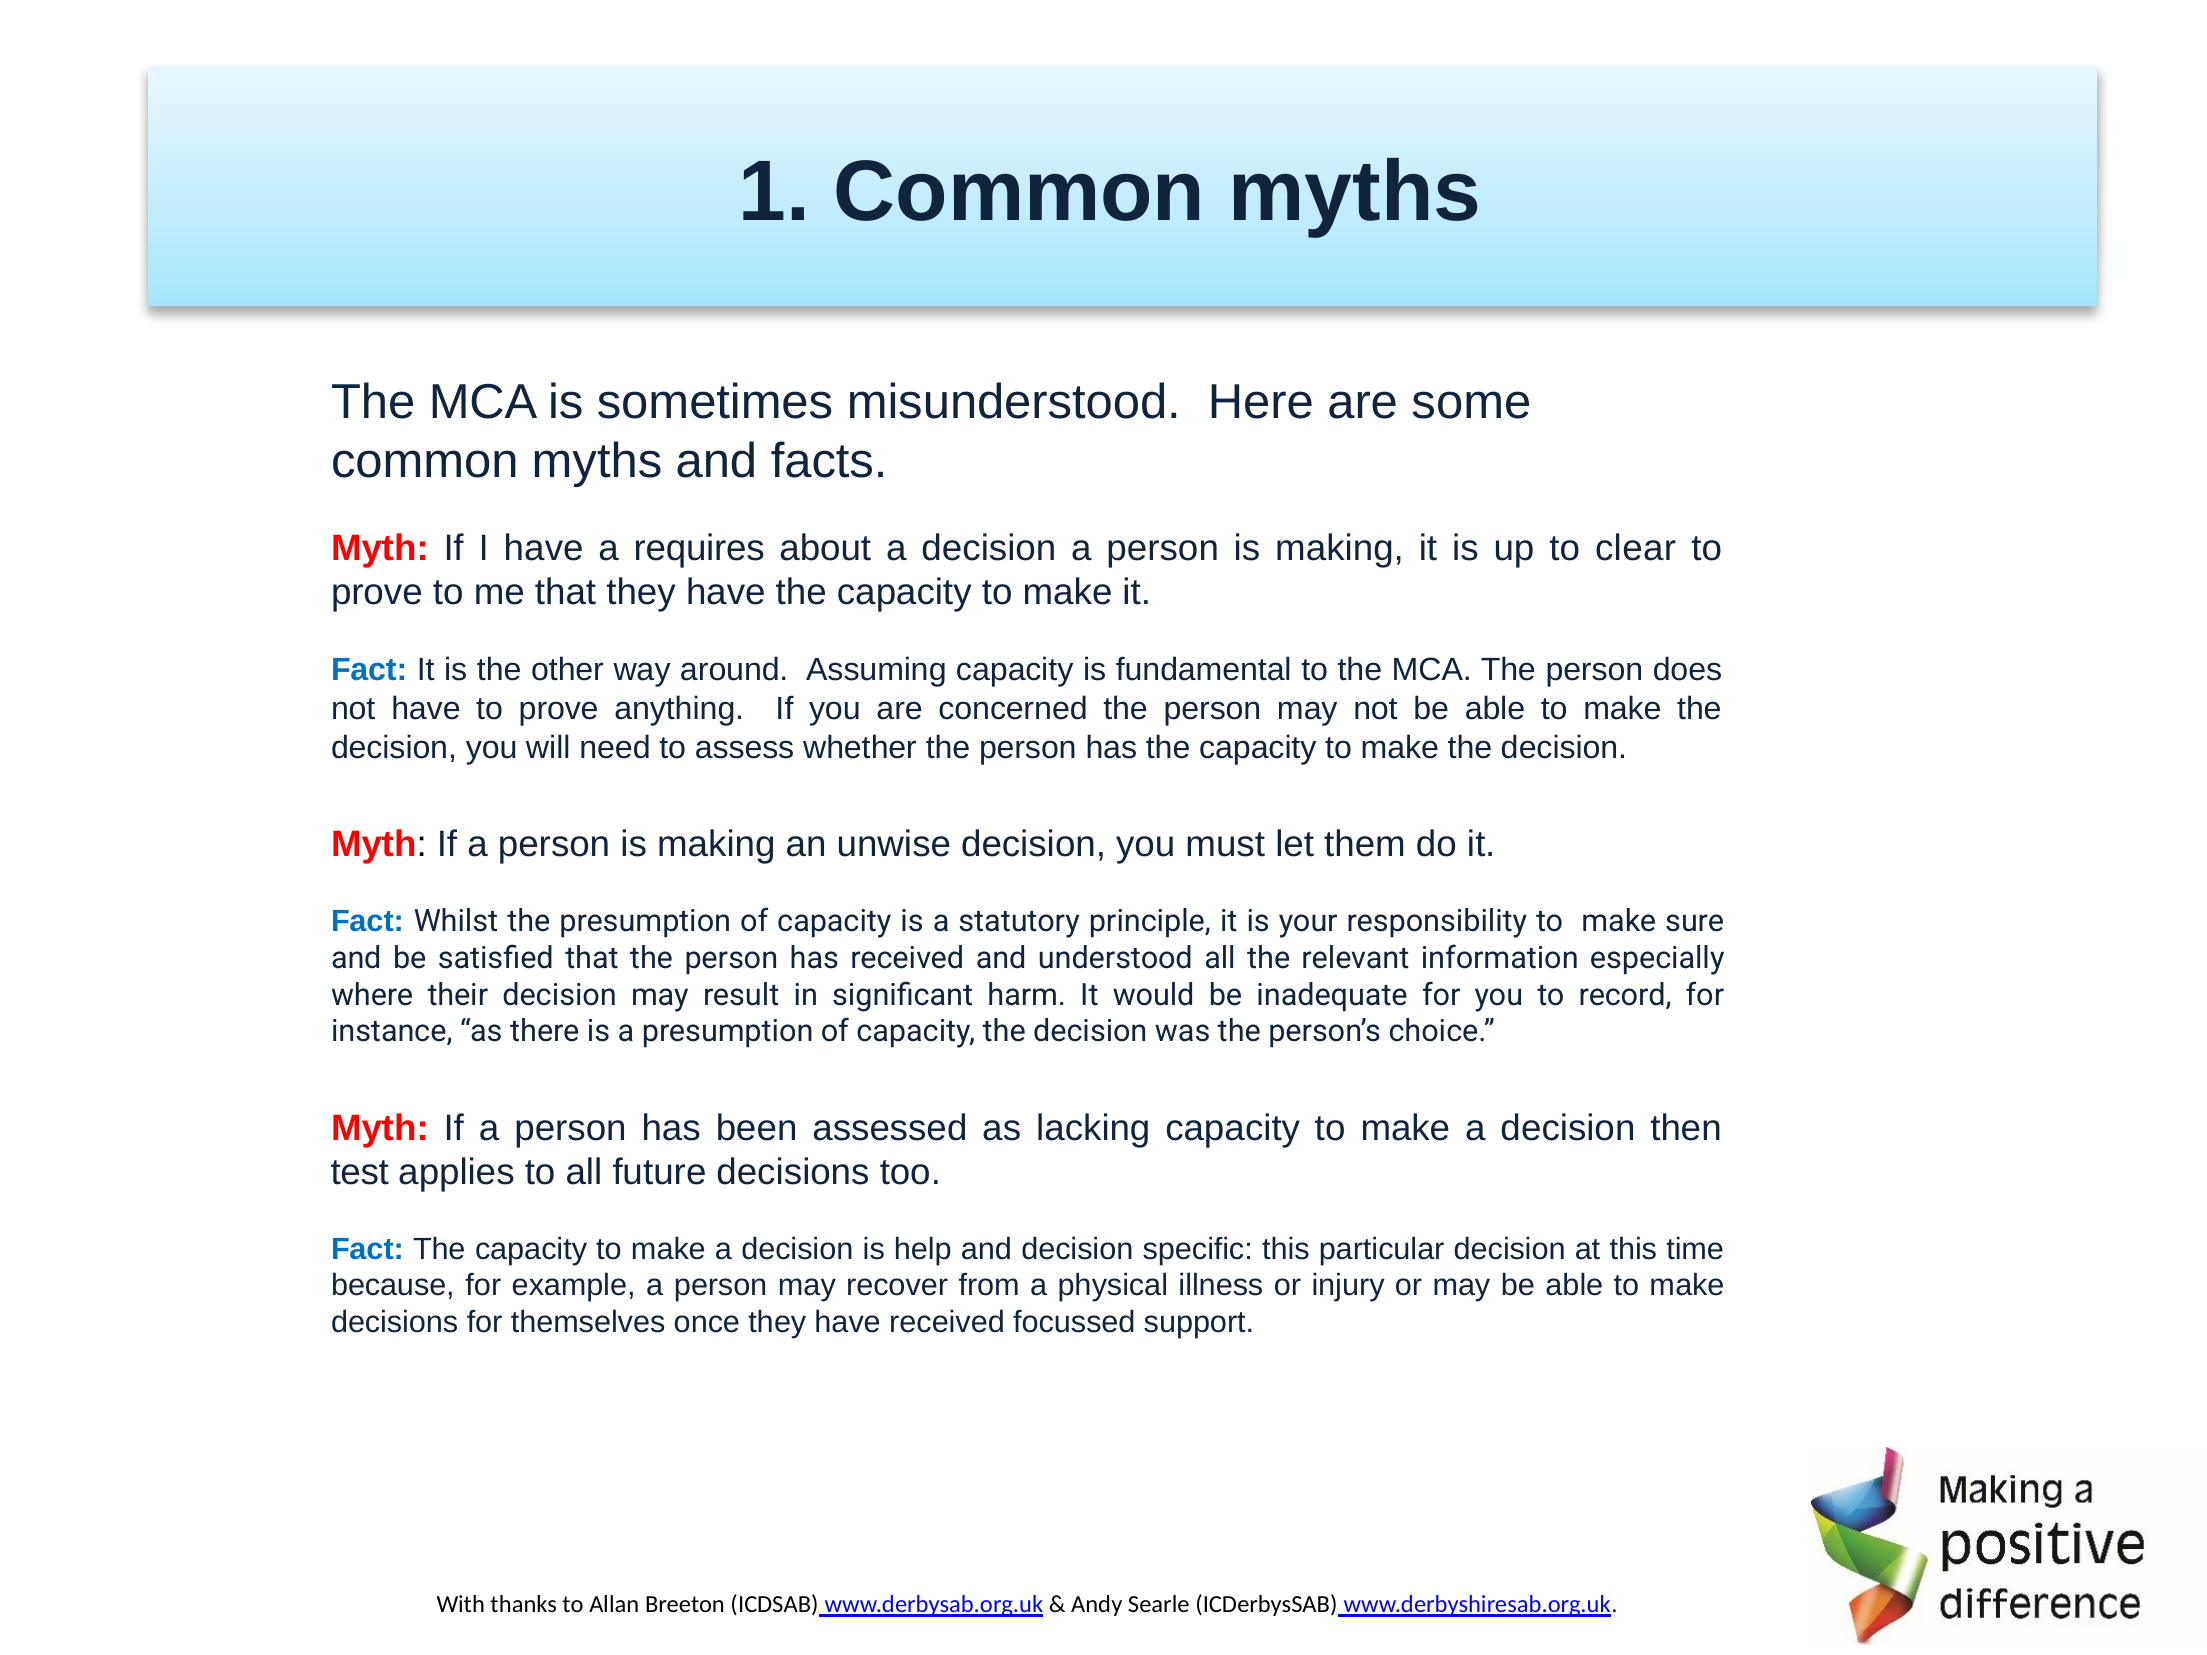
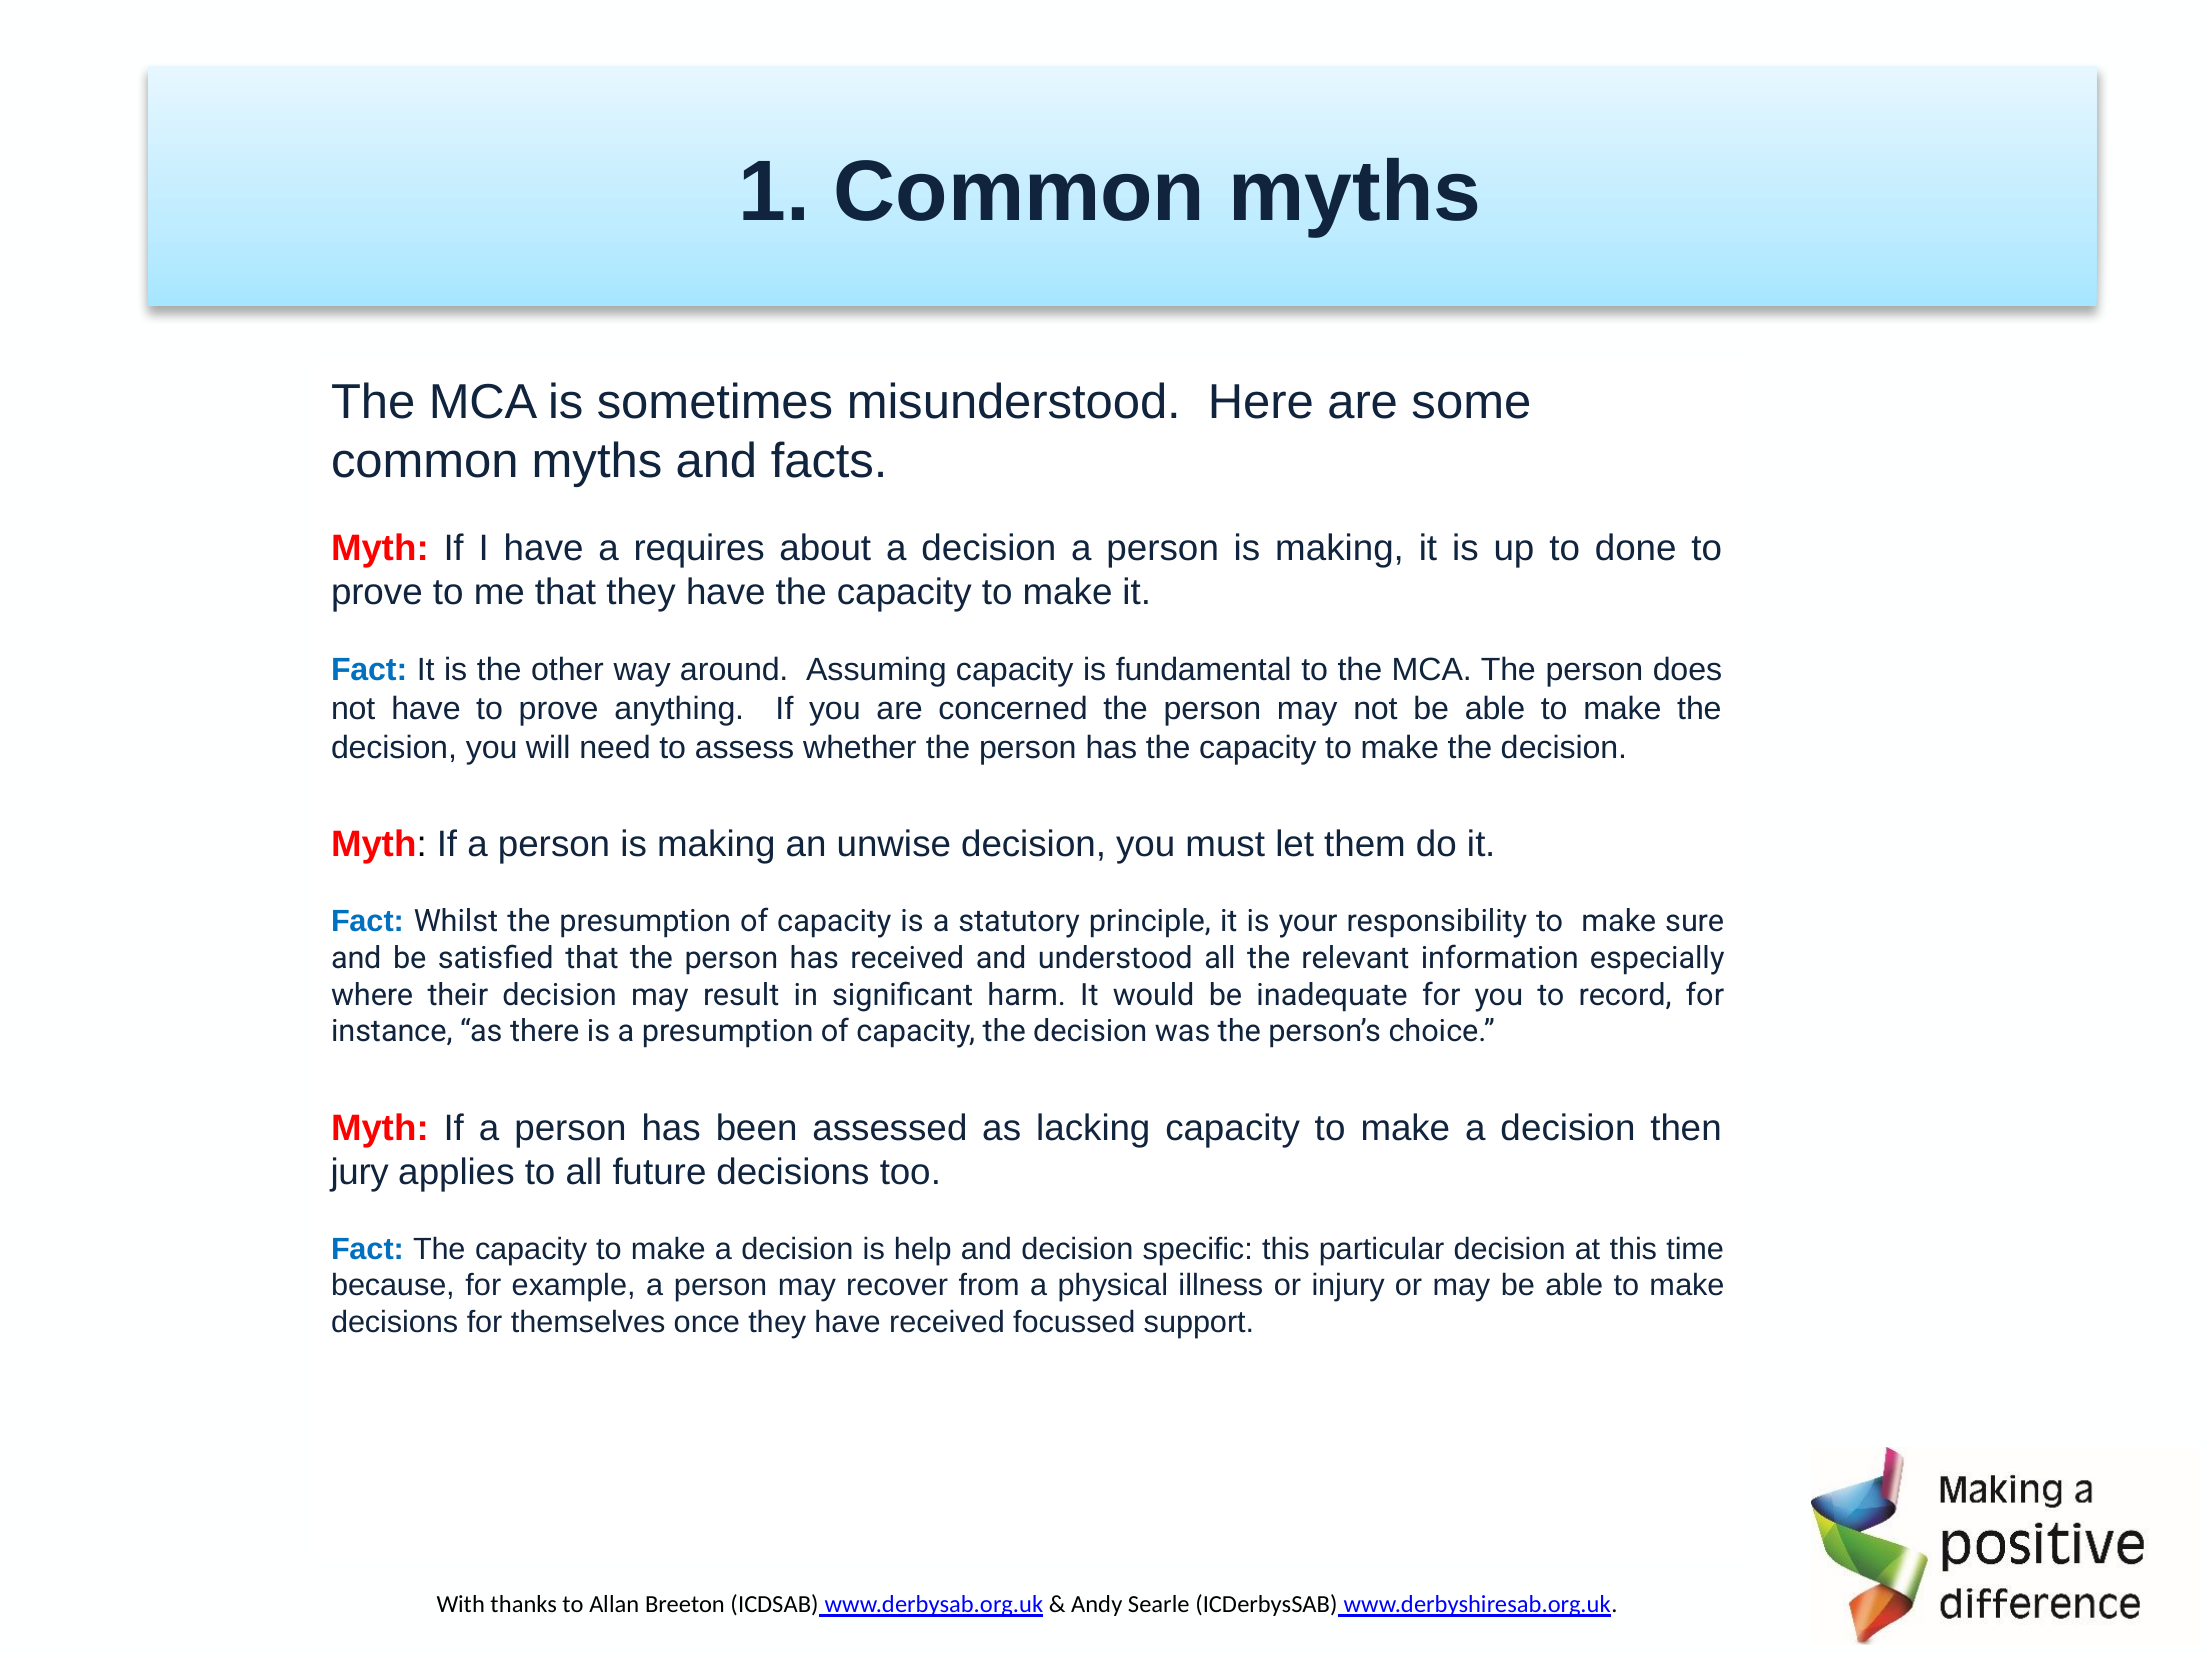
clear: clear -> done (1636, 548)
test: test -> jury (360, 1172)
